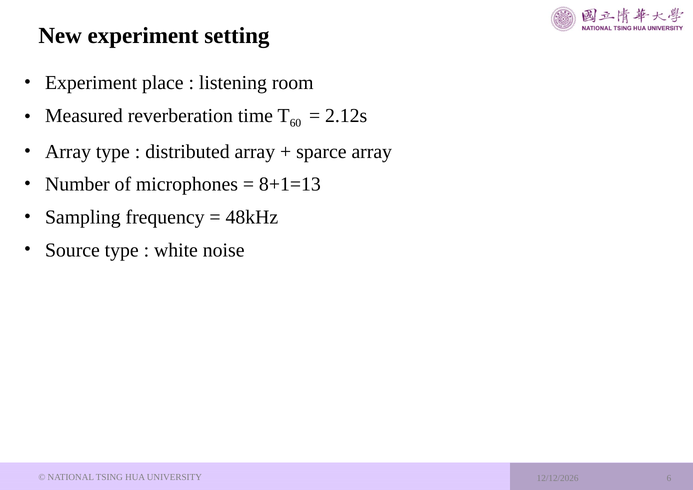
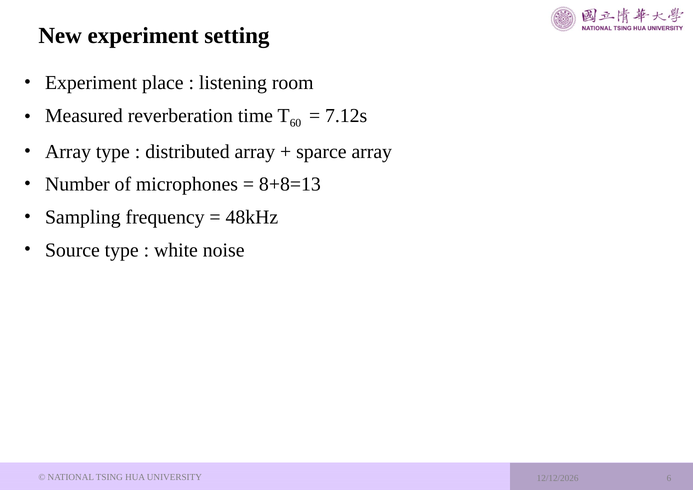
2.12s: 2.12s -> 7.12s (346, 116)
8+1=13: 8+1=13 -> 8+8=13 (290, 184)
